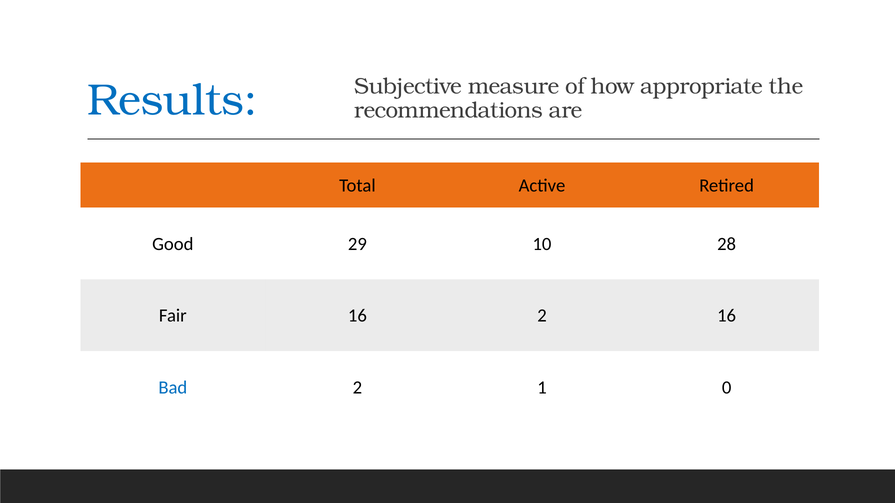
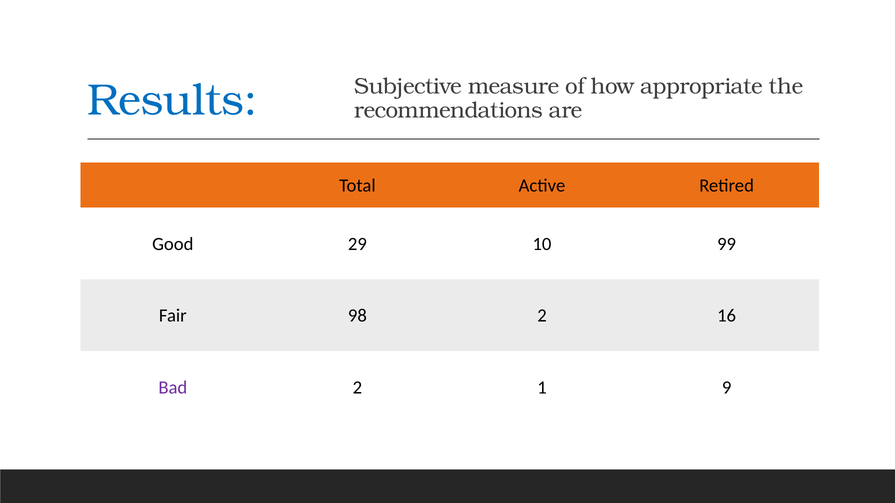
28: 28 -> 99 (727, 244)
Fair 16: 16 -> 98 (357, 316)
Bad colour: blue -> purple (173, 388)
0: 0 -> 9 (727, 388)
